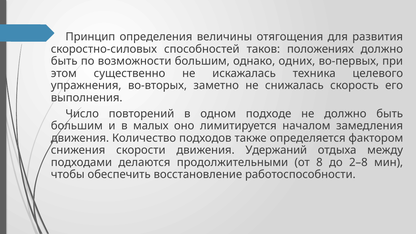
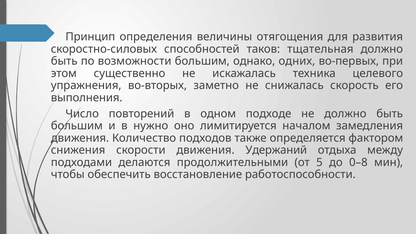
положениях: положениях -> тщательная (320, 49)
малых: малых -> нужно (151, 126)
8: 8 -> 5 (319, 162)
2–8: 2–8 -> 0–8 (358, 162)
